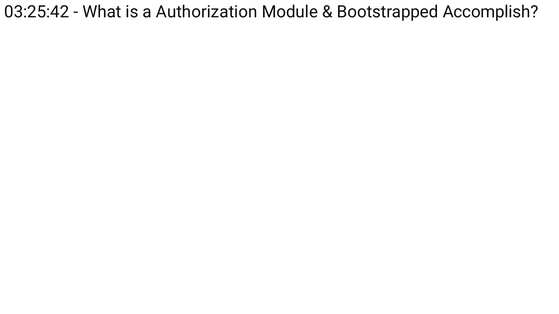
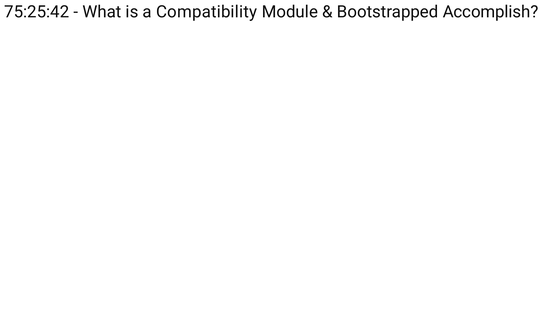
03:25:42: 03:25:42 -> 75:25:42 (37, 12)
Authorization: Authorization -> Compatibility (207, 12)
